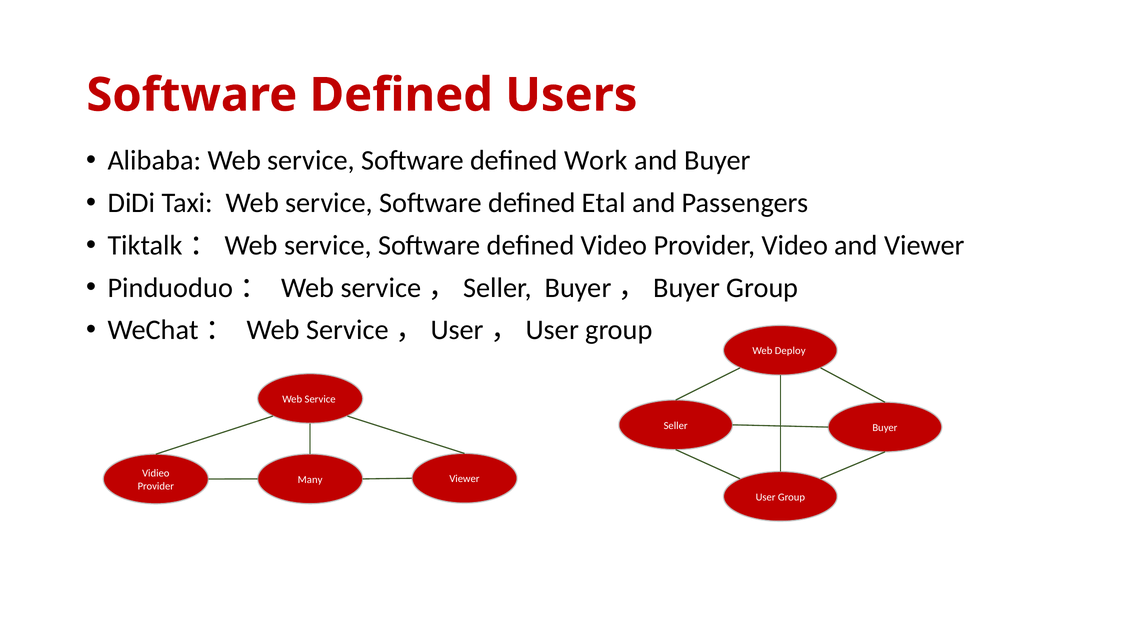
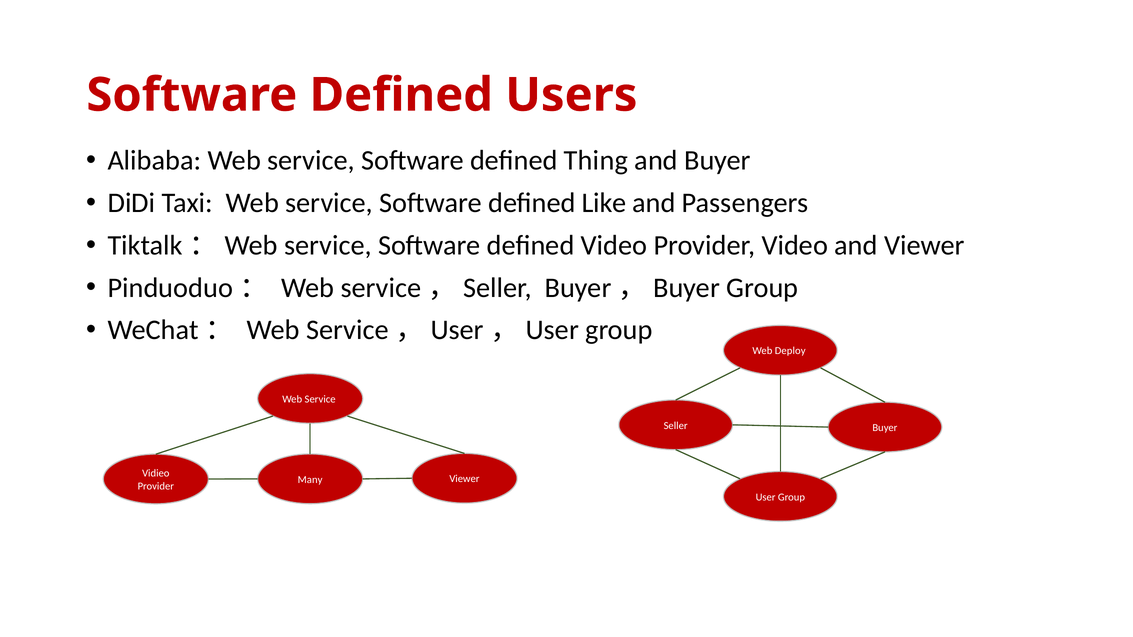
Work: Work -> Thing (596, 161)
Etal: Etal -> Like (604, 203)
